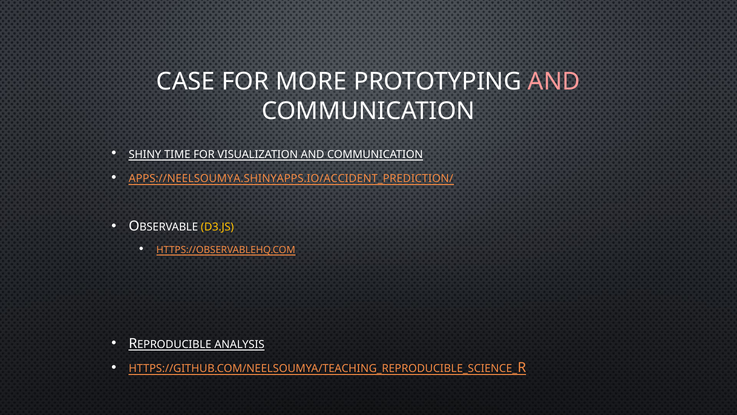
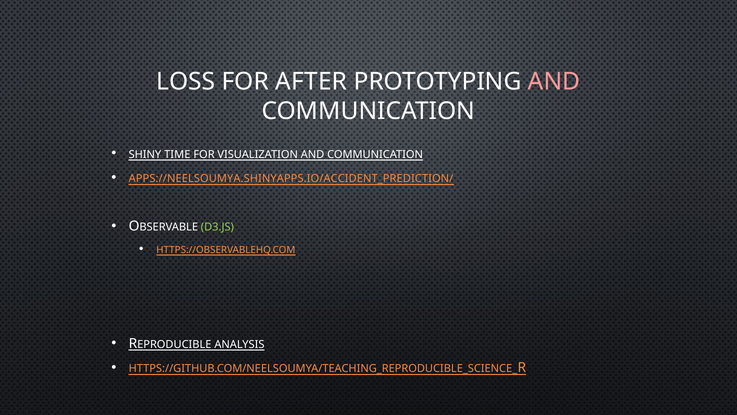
CASE: CASE -> LOSS (186, 81)
MORE: MORE -> AFTER (311, 81)
D3.JS colour: yellow -> light green (217, 227)
